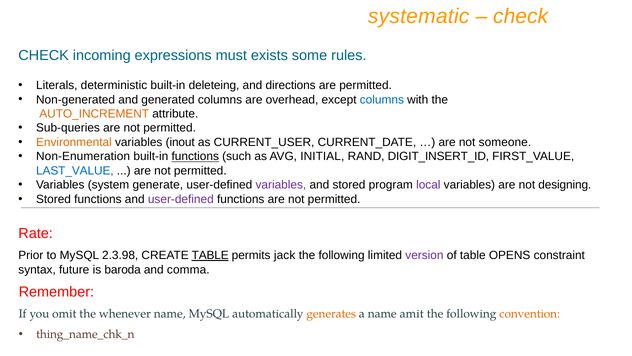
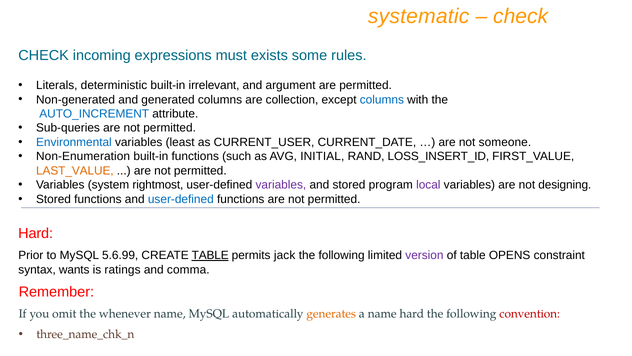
deleteing: deleteing -> irrelevant (214, 85)
directions: directions -> argument (291, 85)
overhead: overhead -> collection (292, 99)
AUTO_INCREMENT colour: orange -> blue (94, 114)
Environmental colour: orange -> blue (74, 142)
inout: inout -> least (180, 142)
functions underline: present -> none (195, 156)
DIGIT_INSERT_ID: DIGIT_INSERT_ID -> LOSS_INSERT_ID (438, 156)
LAST_VALUE colour: blue -> orange (75, 171)
generate: generate -> rightmost (158, 185)
user-defined colour: purple -> blue (181, 199)
Rate: Rate -> Hard (36, 233)
2.3.98: 2.3.98 -> 5.6.99 (120, 255)
future: future -> wants (74, 269)
baroda: baroda -> ratings (123, 269)
name amit: amit -> hard (412, 313)
convention colour: orange -> red (530, 313)
thing_name_chk_n: thing_name_chk_n -> three_name_chk_n (85, 334)
